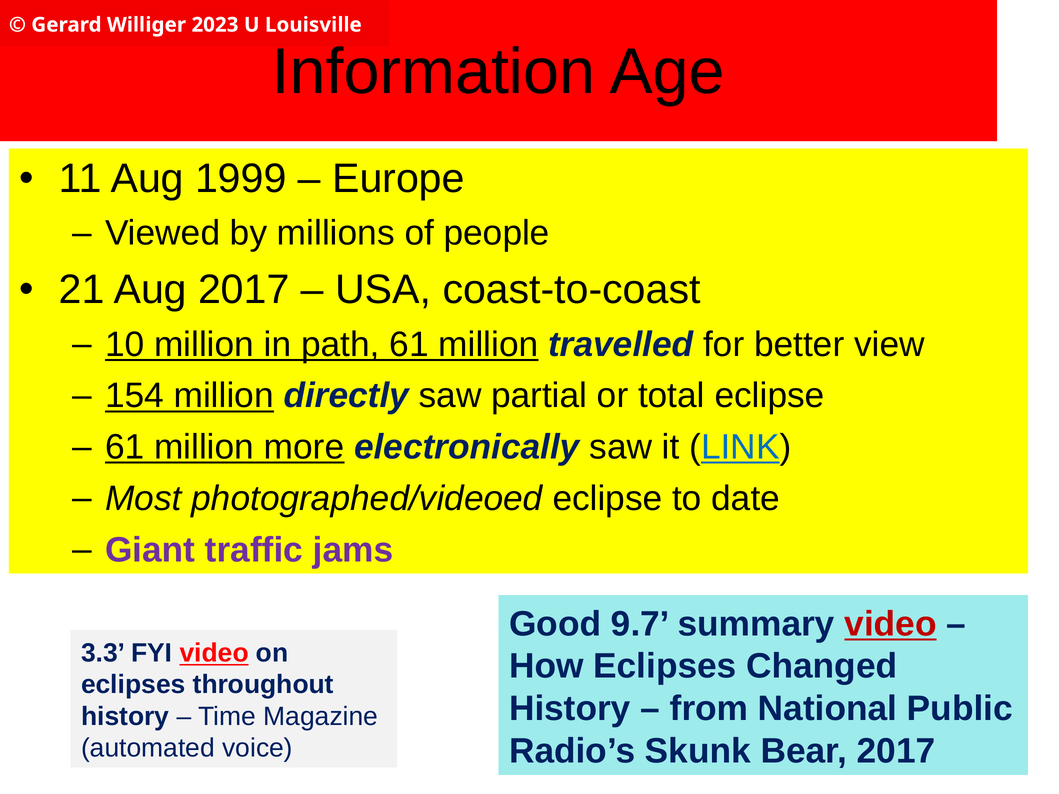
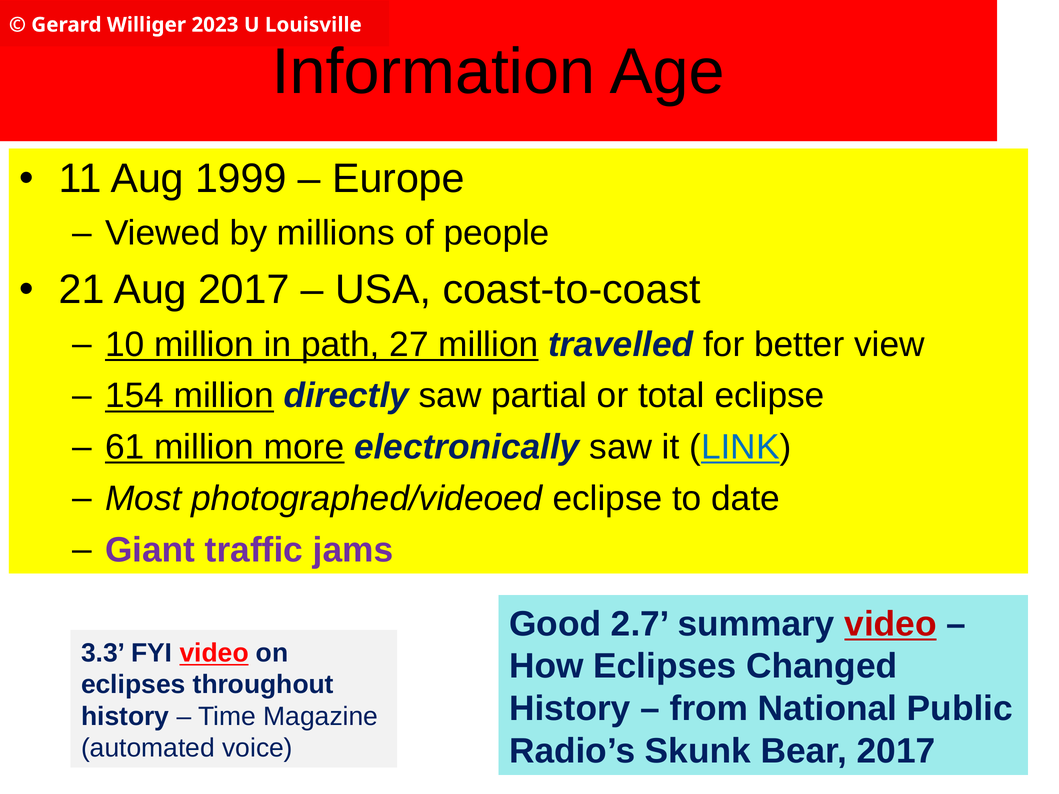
path 61: 61 -> 27 (409, 345)
9.7: 9.7 -> 2.7 (640, 624)
